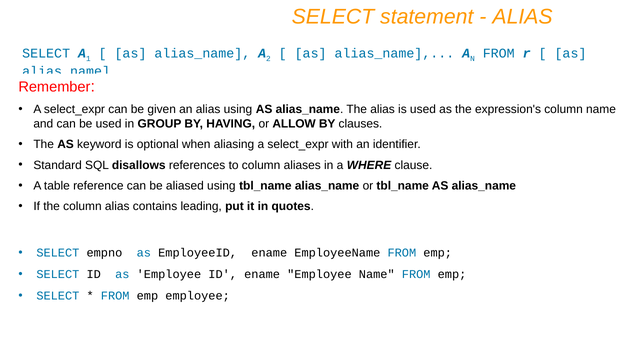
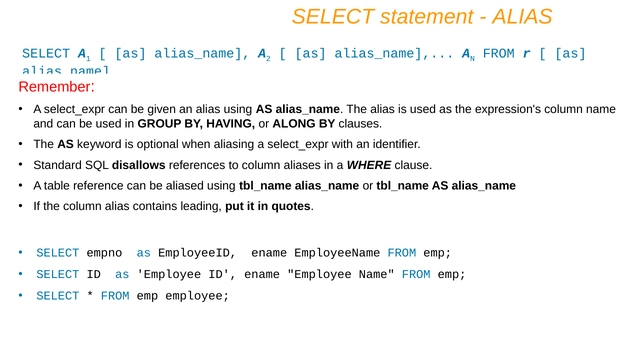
ALLOW: ALLOW -> ALONG (294, 124)
